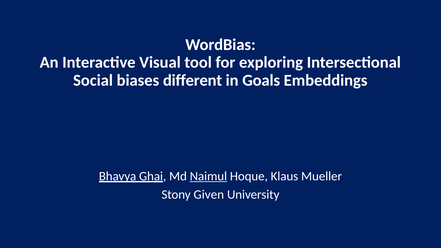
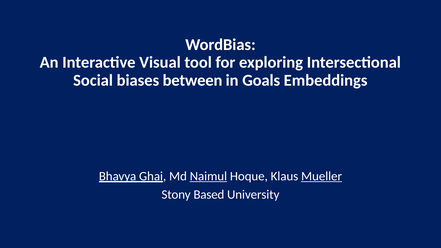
different: different -> between (193, 80)
Mueller underline: none -> present (322, 176)
Given: Given -> Based (209, 195)
